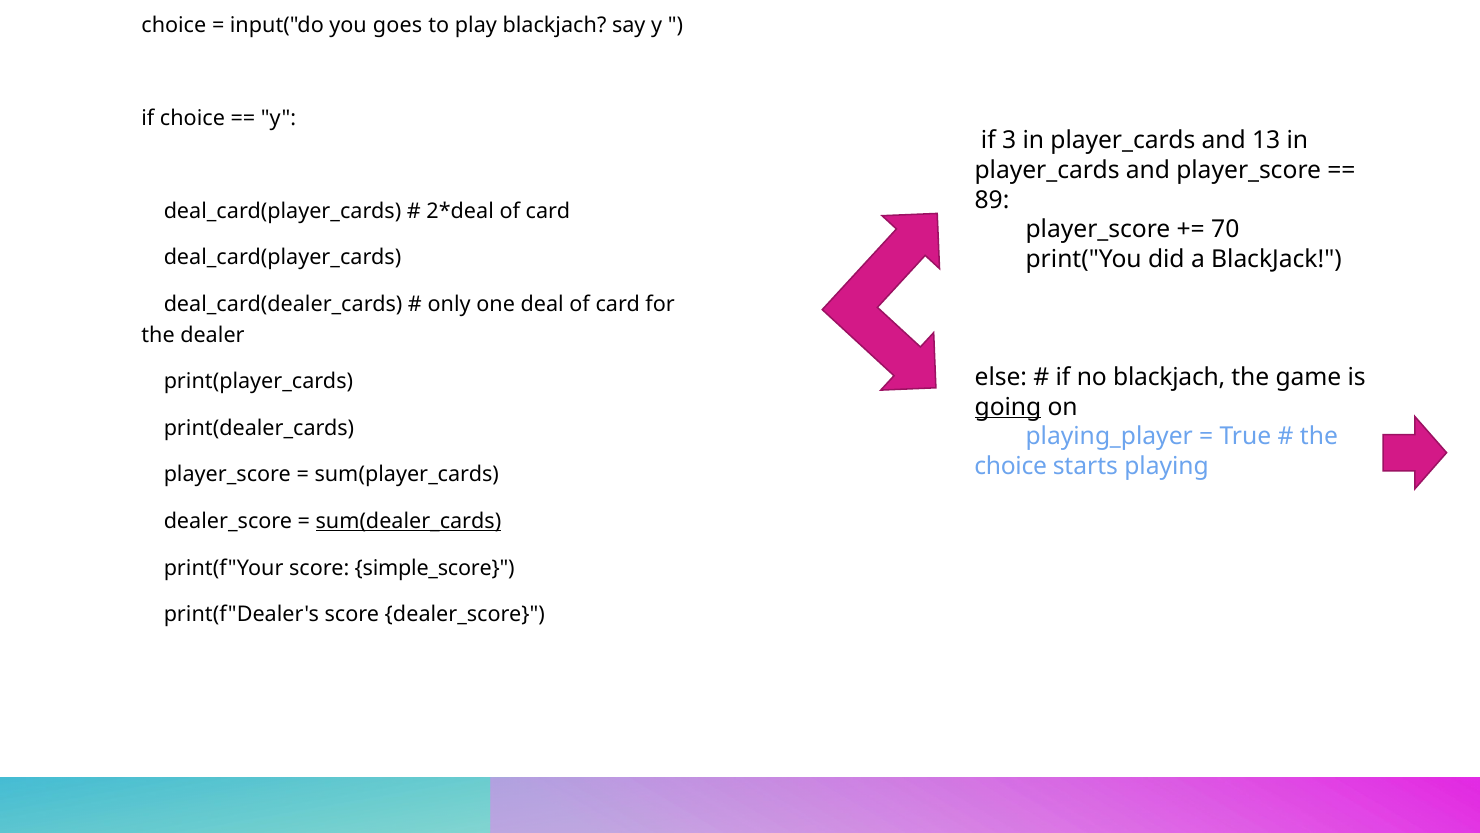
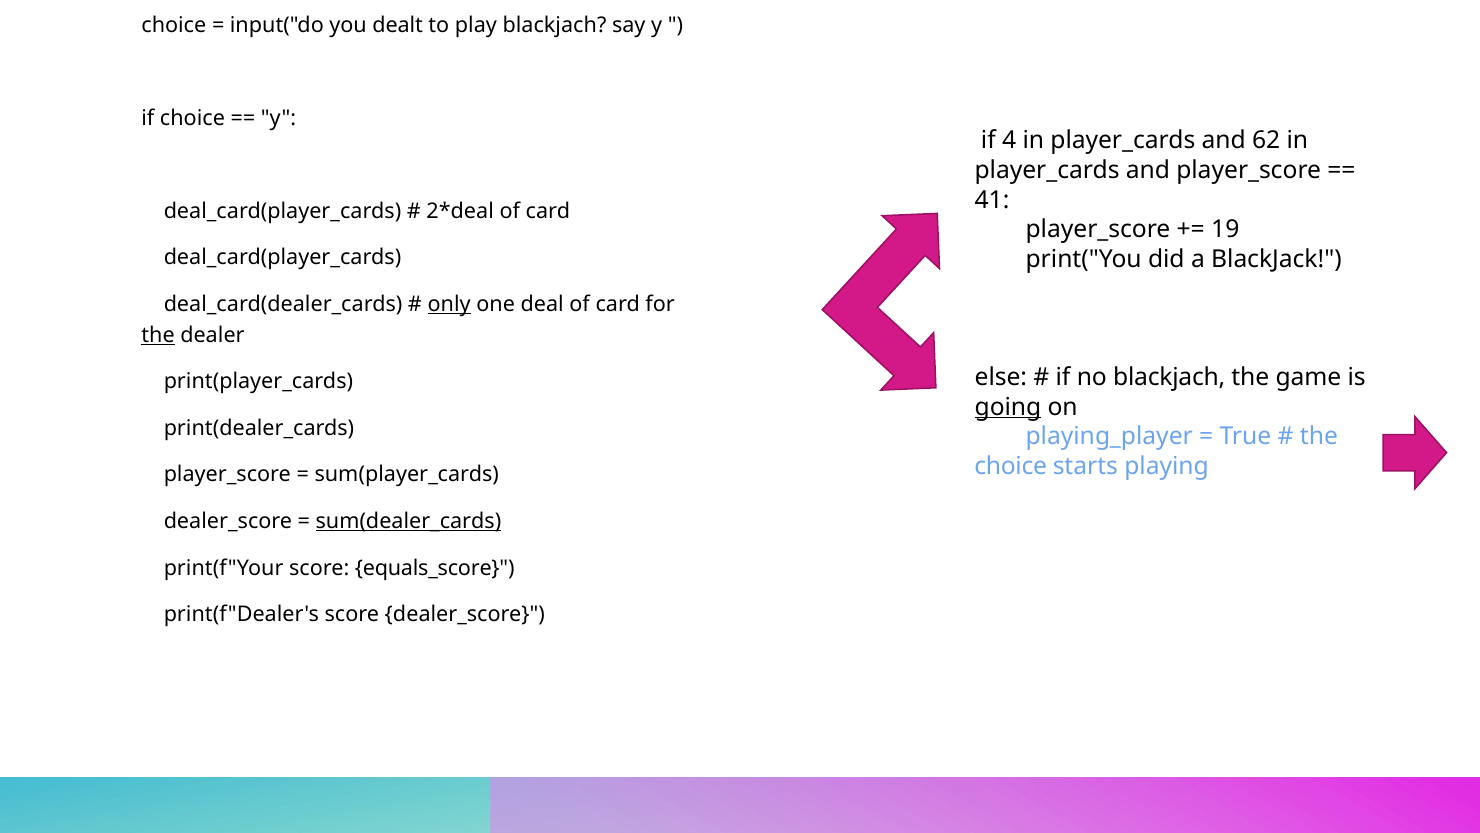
goes: goes -> dealt (398, 25)
3: 3 -> 4 (1009, 141)
13: 13 -> 62 (1266, 141)
89: 89 -> 41 (992, 200)
70: 70 -> 19 (1225, 229)
only underline: none -> present (449, 304)
the underline: none -> present (158, 335)
simple_score: simple_score -> equals_score (435, 568)
